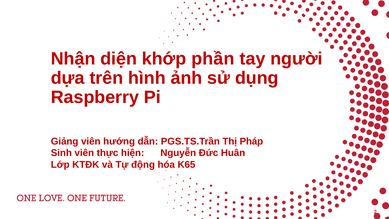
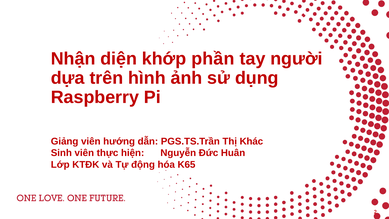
Pháp: Pháp -> Khác (251, 141)
